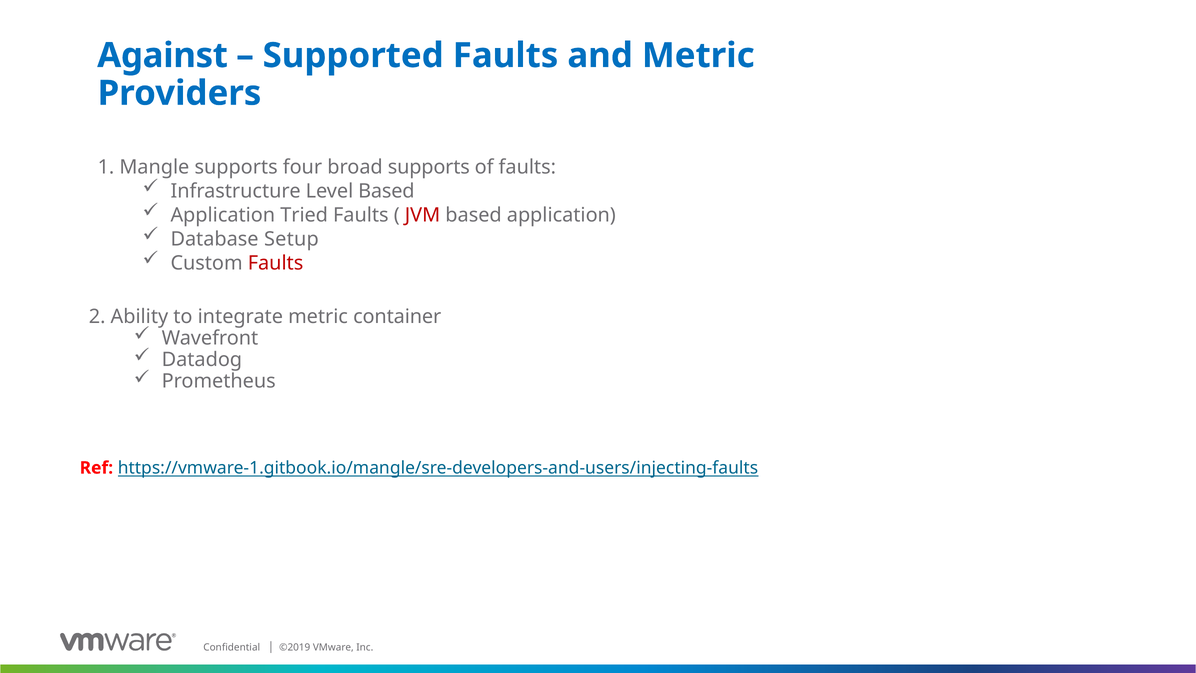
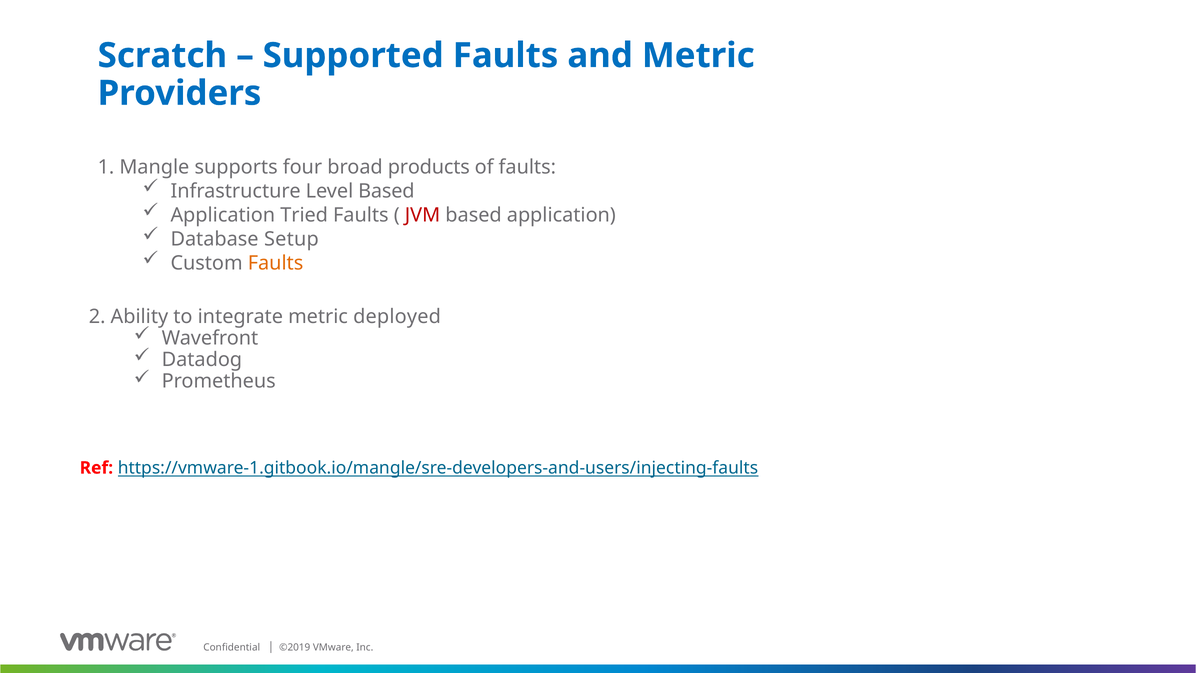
Against: Against -> Scratch (162, 56)
broad supports: supports -> products (429, 167)
Faults colour: red -> orange (276, 263)
container: container -> deployed (397, 317)
